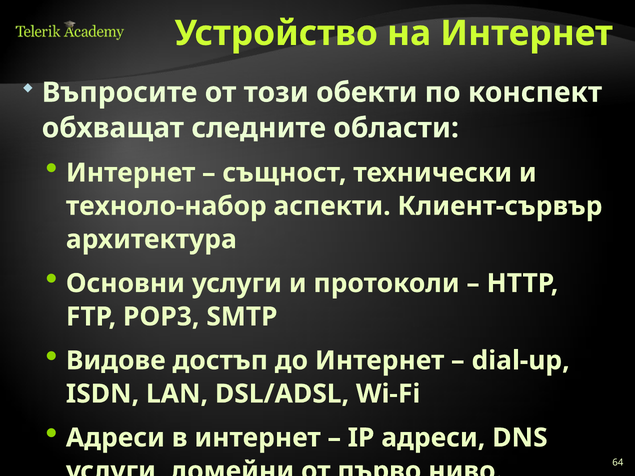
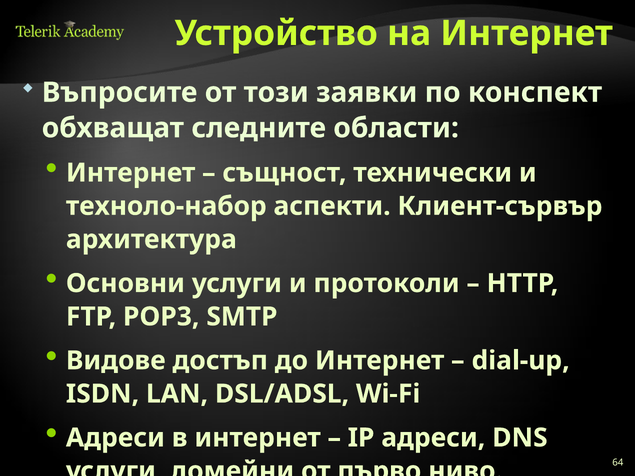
обекти: обекти -> заявки (367, 93)
